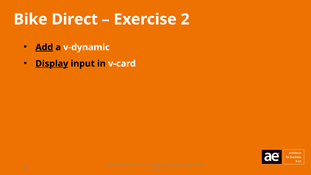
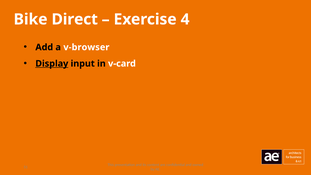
2: 2 -> 4 (185, 19)
Add underline: present -> none (44, 47)
v-dynamic: v-dynamic -> v-browser (86, 47)
